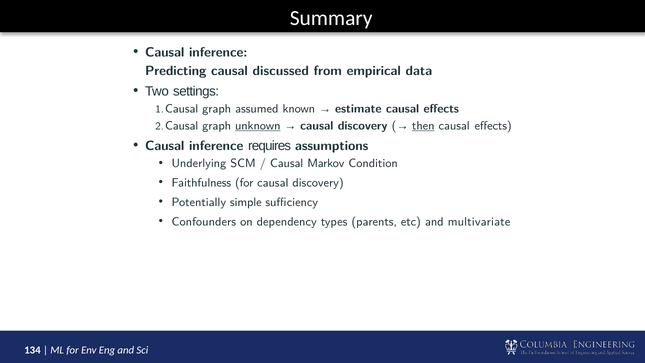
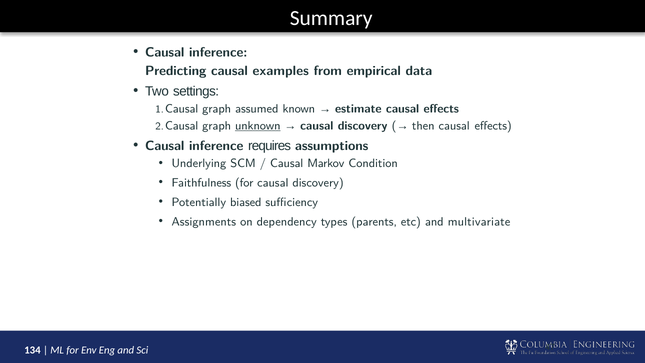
discussed: discussed -> examples (281, 71)
then underline: present -> none (423, 126)
simple: simple -> biased (246, 202)
Confounders: Confounders -> Assignments (204, 221)
